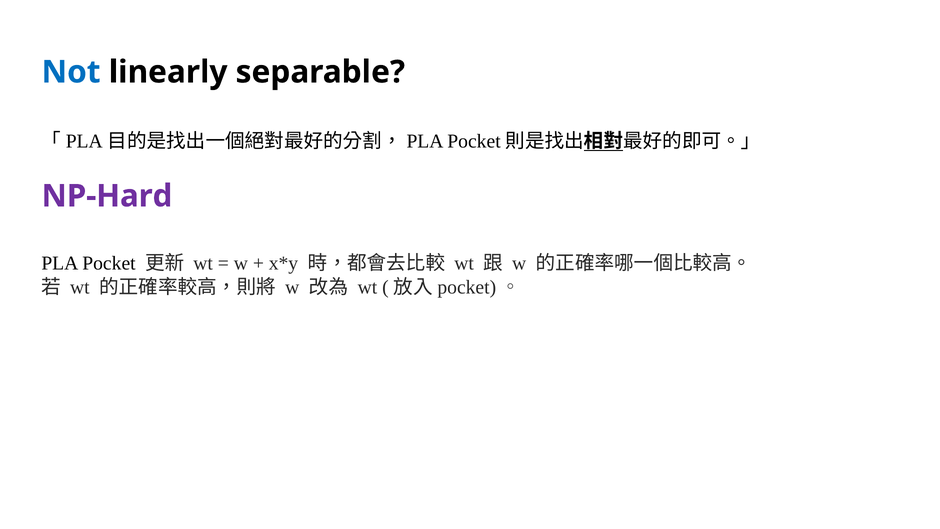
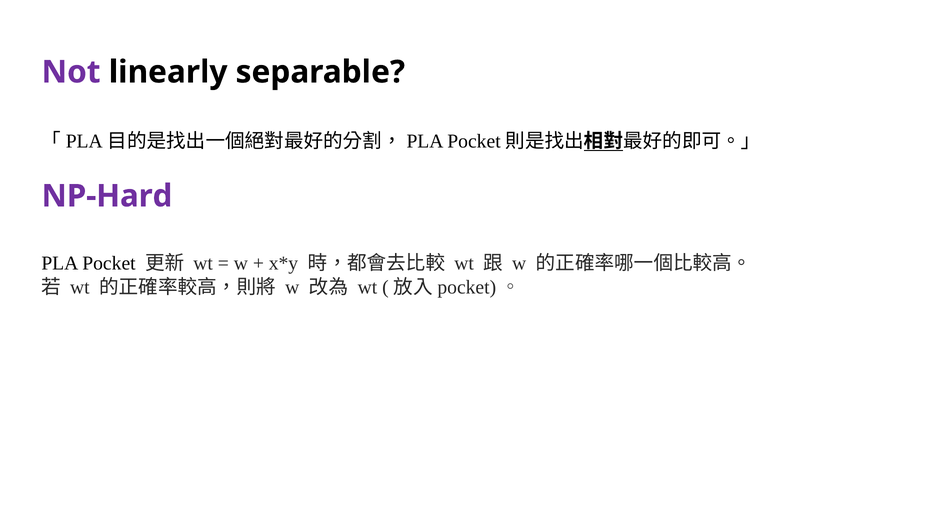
Not colour: blue -> purple (71, 72)
